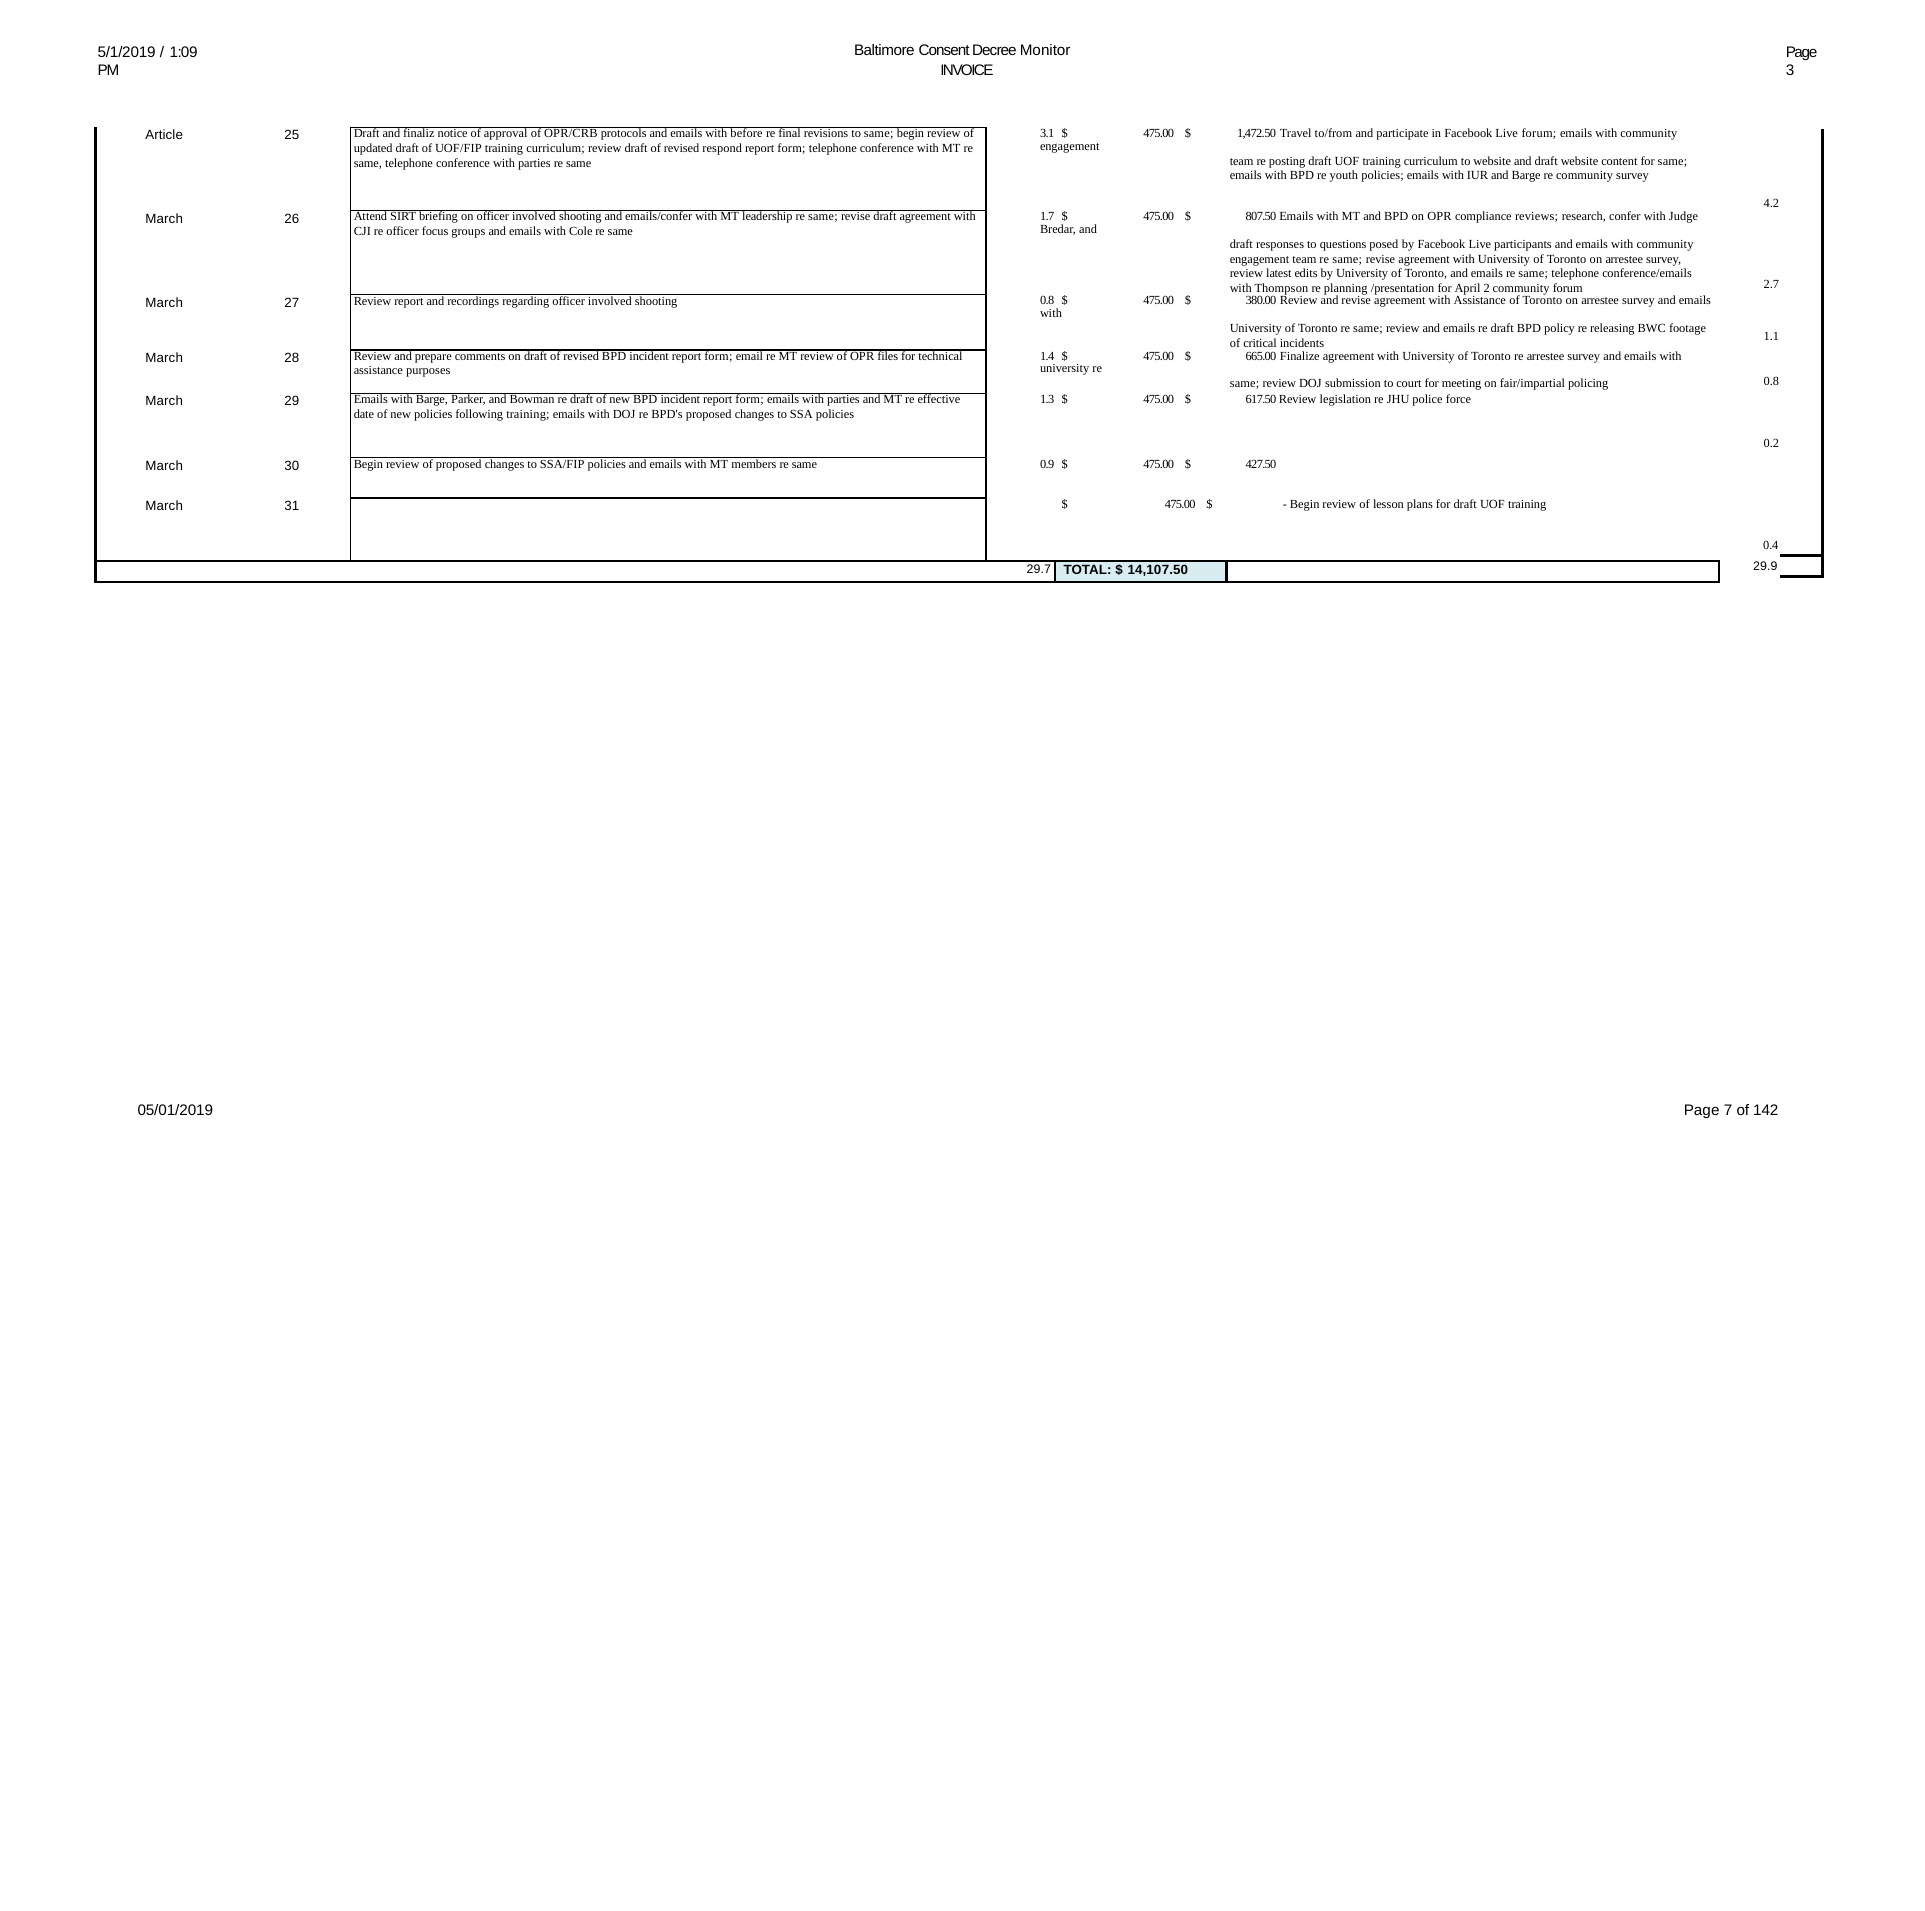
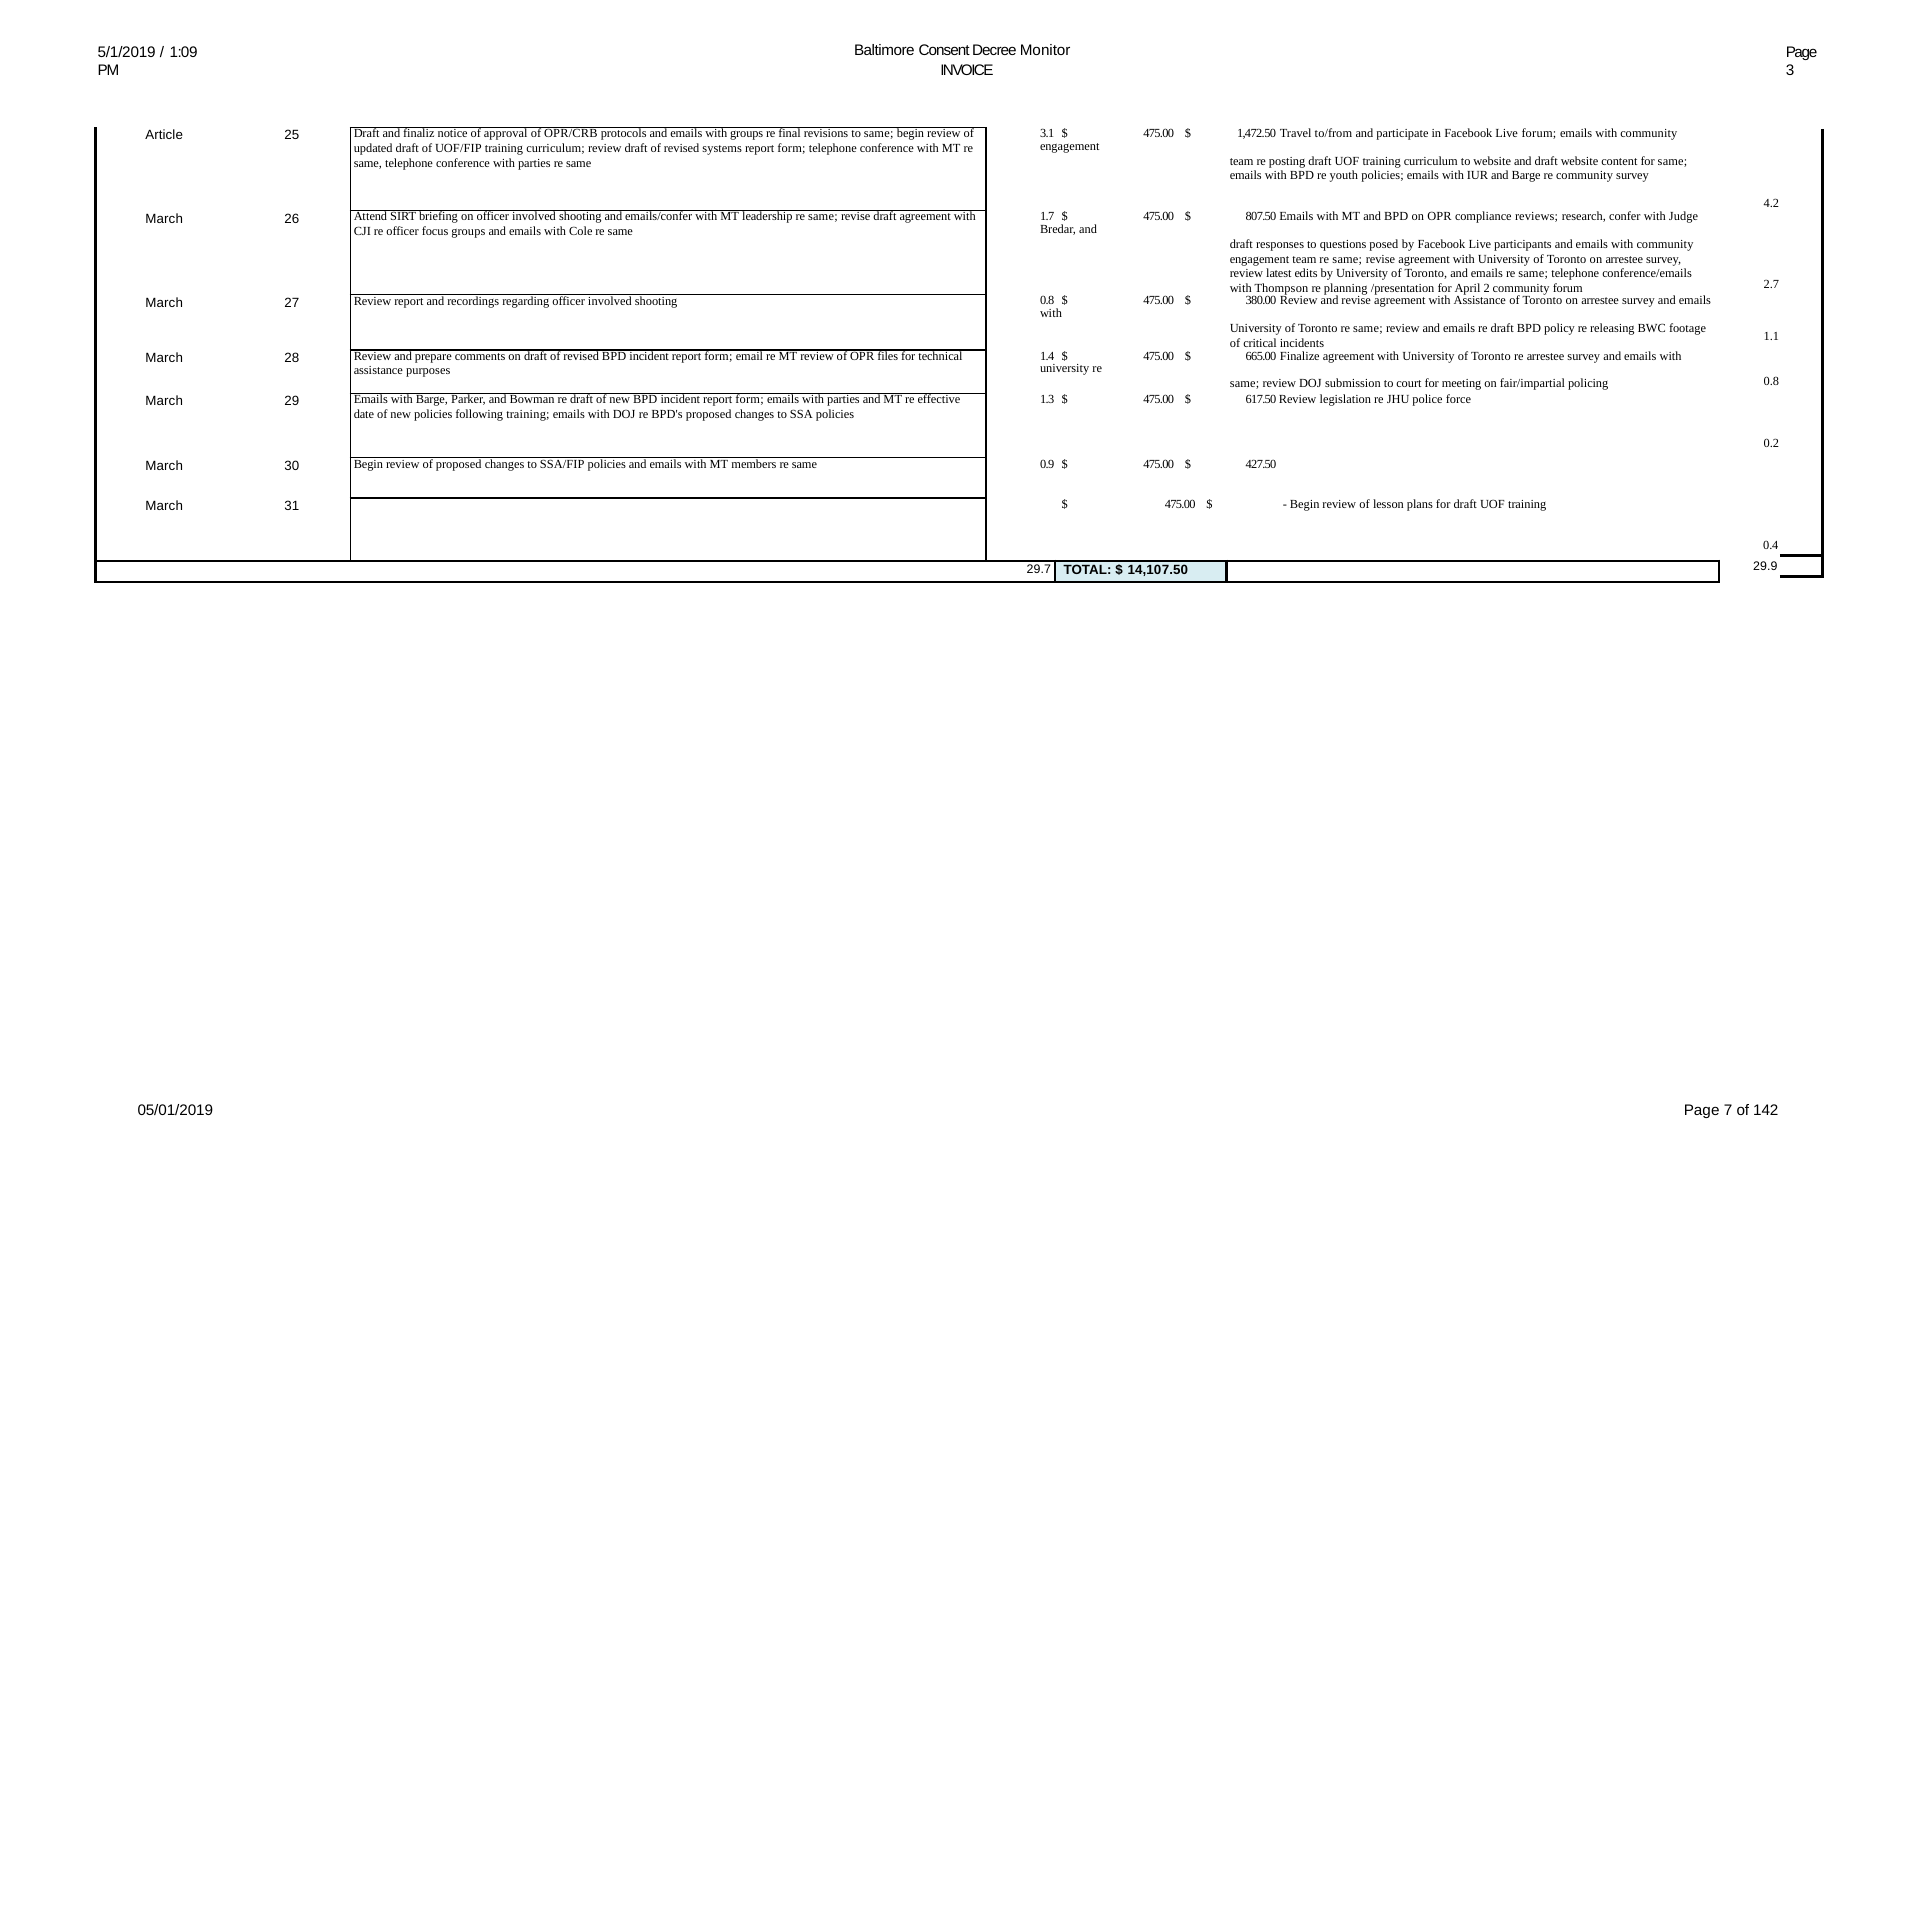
with before: before -> groups (747, 133)
respond: respond -> systems (722, 148)
